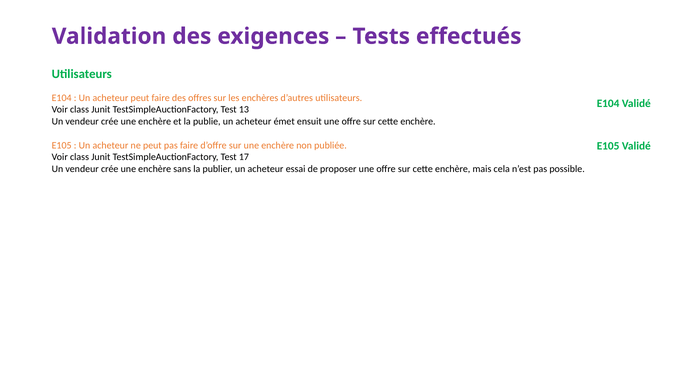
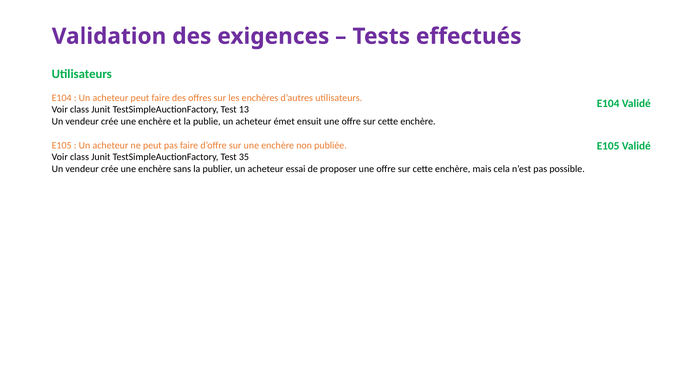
17: 17 -> 35 (244, 157)
